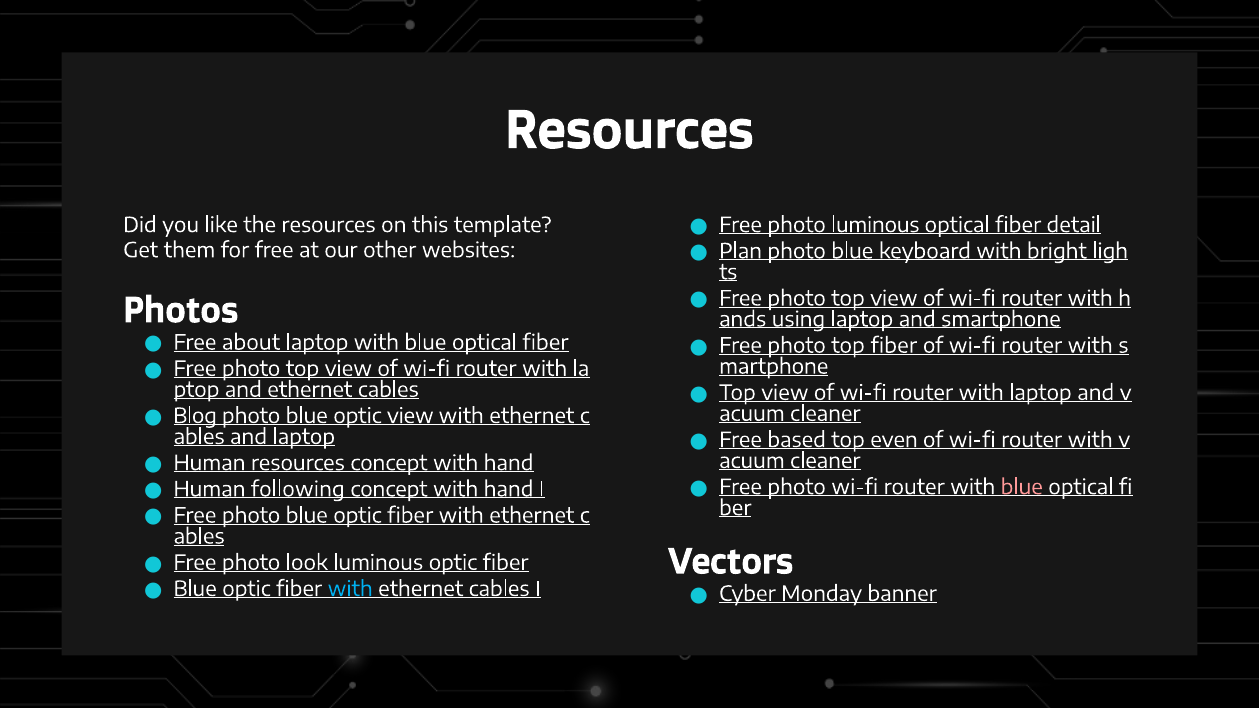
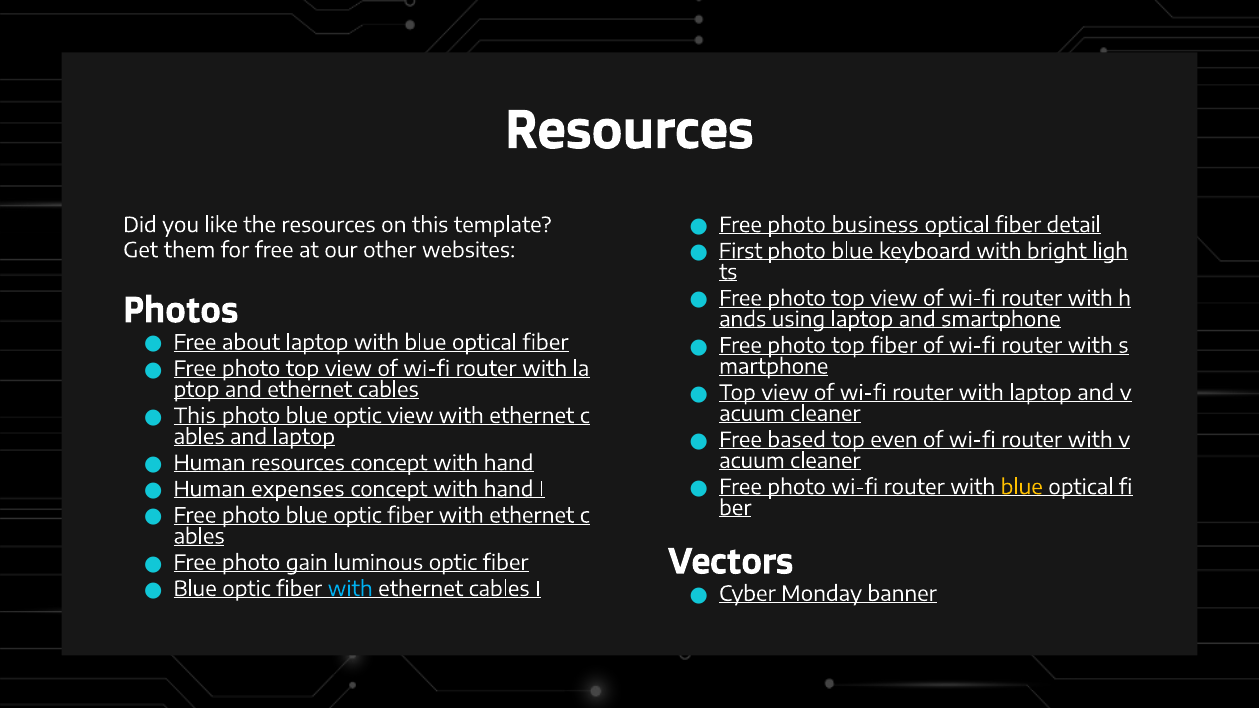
photo luminous: luminous -> business (875, 225)
Plan: Plan -> First (741, 252)
Blog: Blog -> This (195, 416)
blue colour: pink -> yellow (1022, 487)
following: following -> expenses (298, 490)
look: look -> gain (307, 563)
